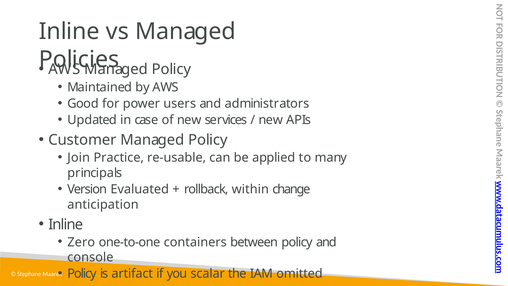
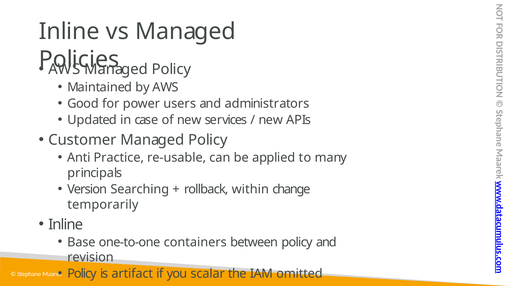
Join: Join -> Anti (79, 157)
Evaluated: Evaluated -> Searching (140, 189)
anticipation: anticipation -> temporarily (103, 204)
Zero: Zero -> Base (81, 242)
console: console -> revision (90, 257)
